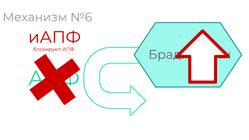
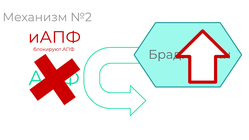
№6: №6 -> №2 (81, 17)
